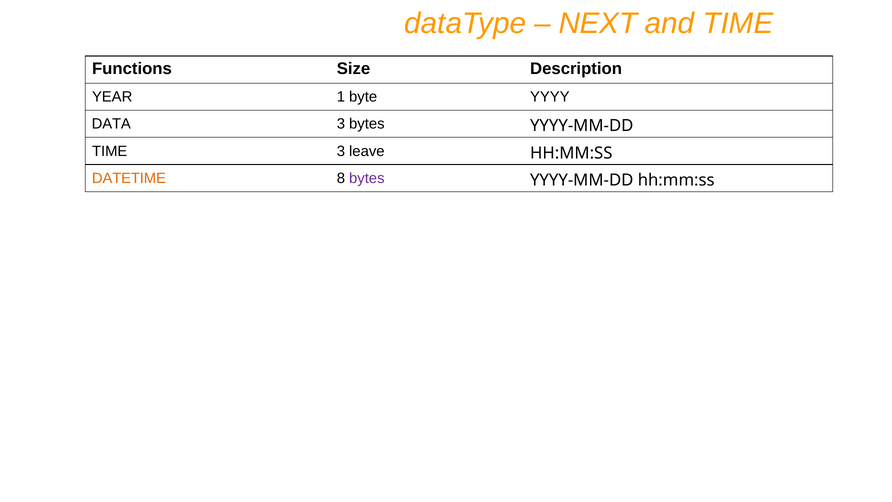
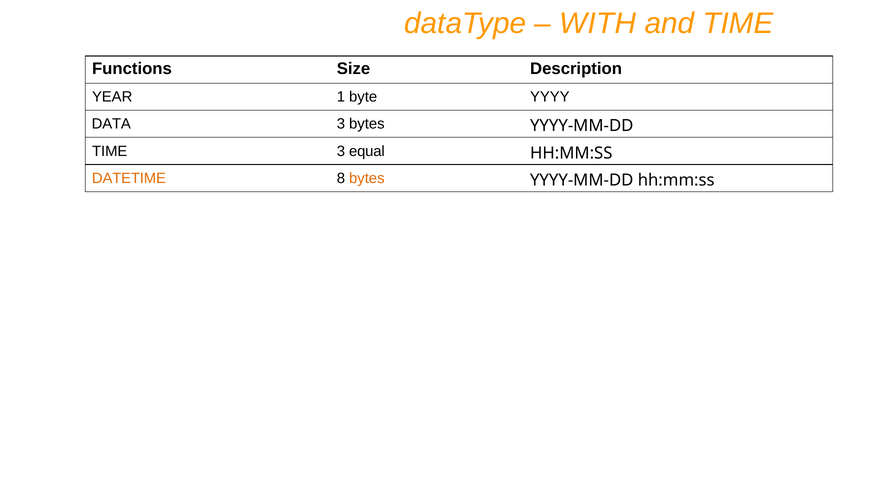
NEXT: NEXT -> WITH (598, 23)
leave: leave -> equal (367, 151)
bytes colour: purple -> orange (367, 178)
